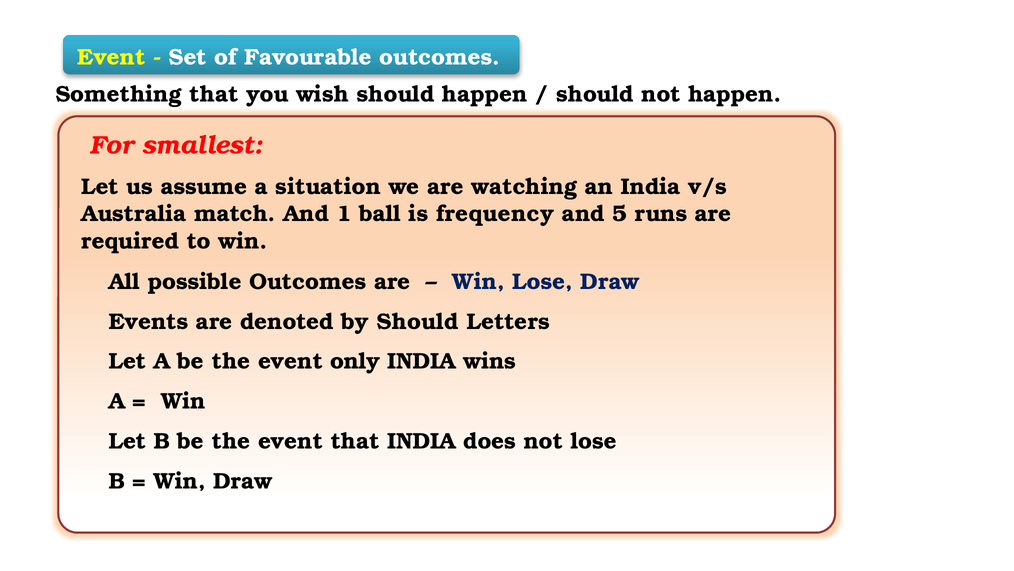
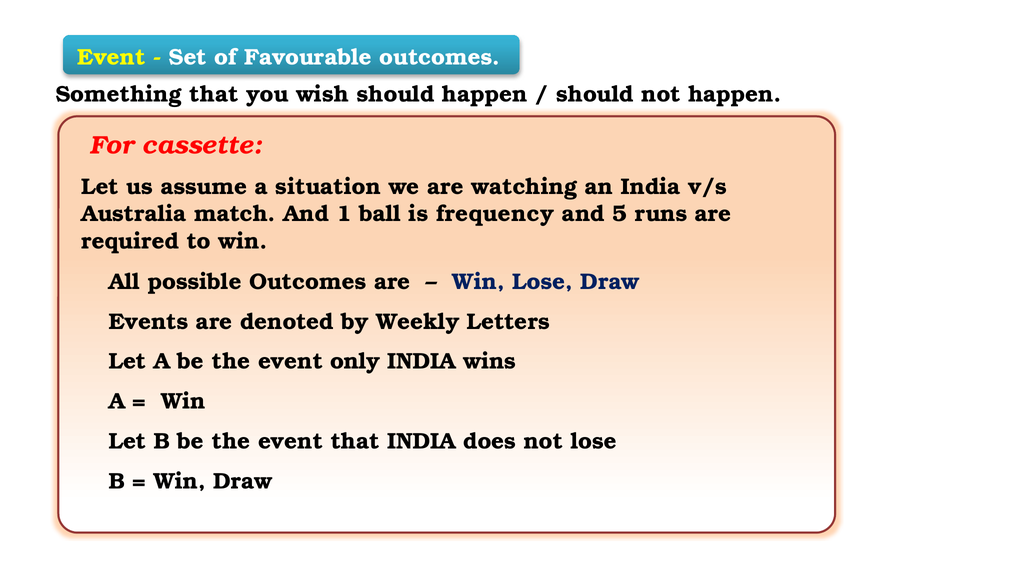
smallest: smallest -> cassette (202, 145)
by Should: Should -> Weekly (418, 321)
